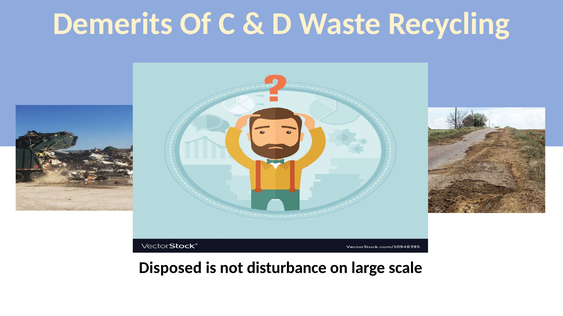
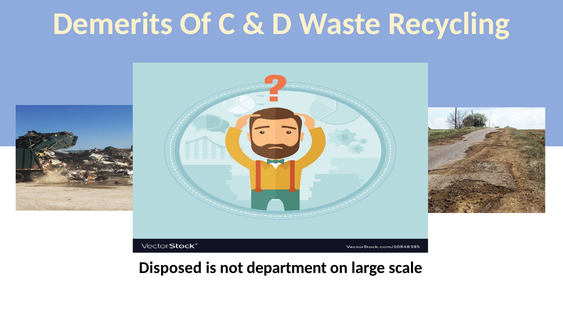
disturbance: disturbance -> department (287, 268)
